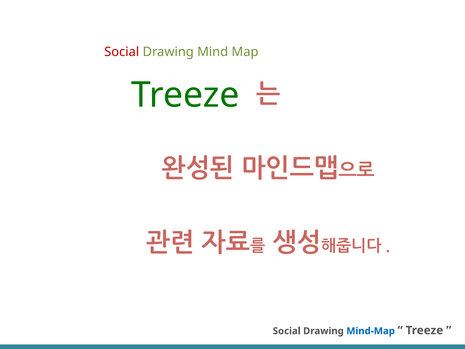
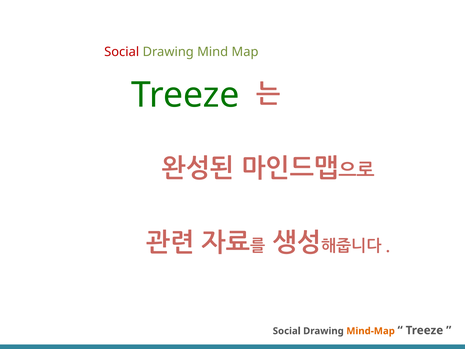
Mind-Map colour: blue -> orange (371, 331)
